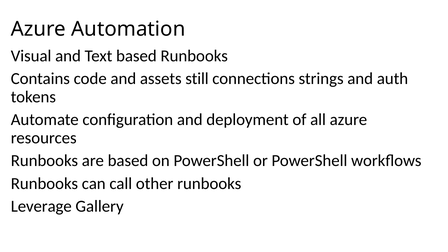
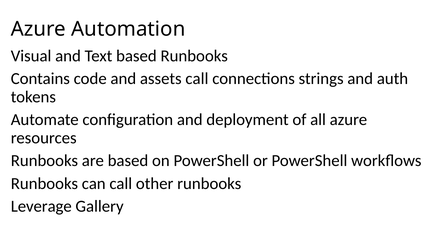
assets still: still -> call (197, 79)
